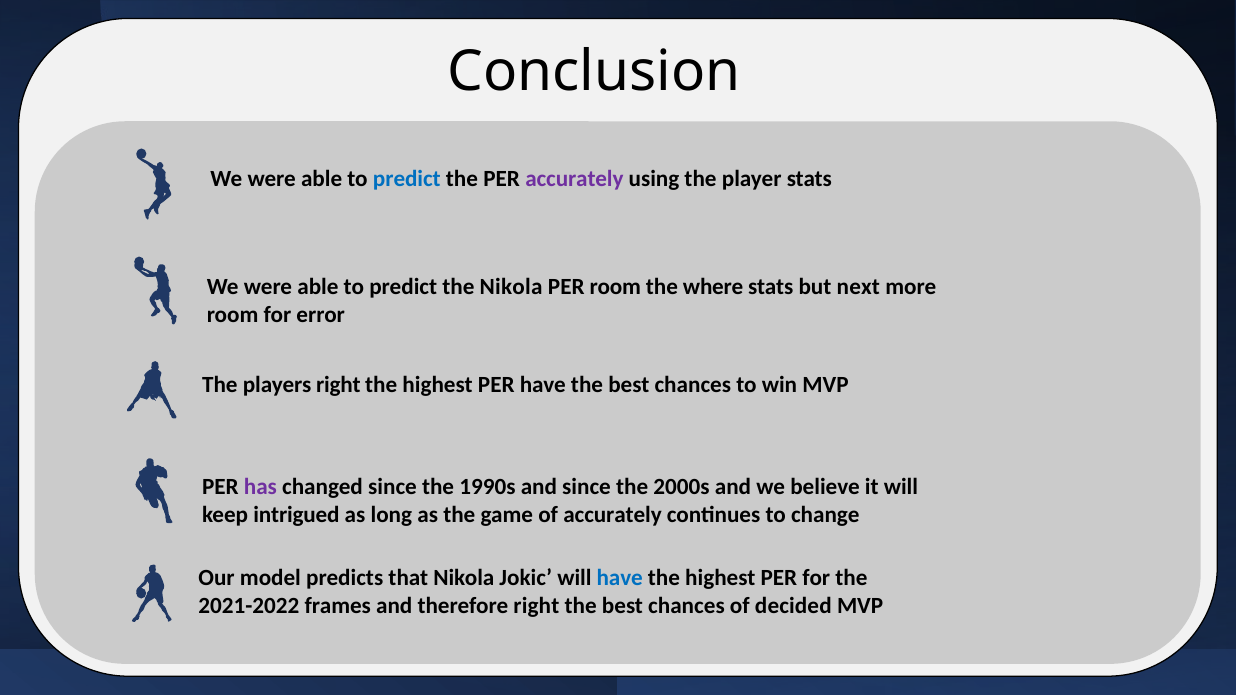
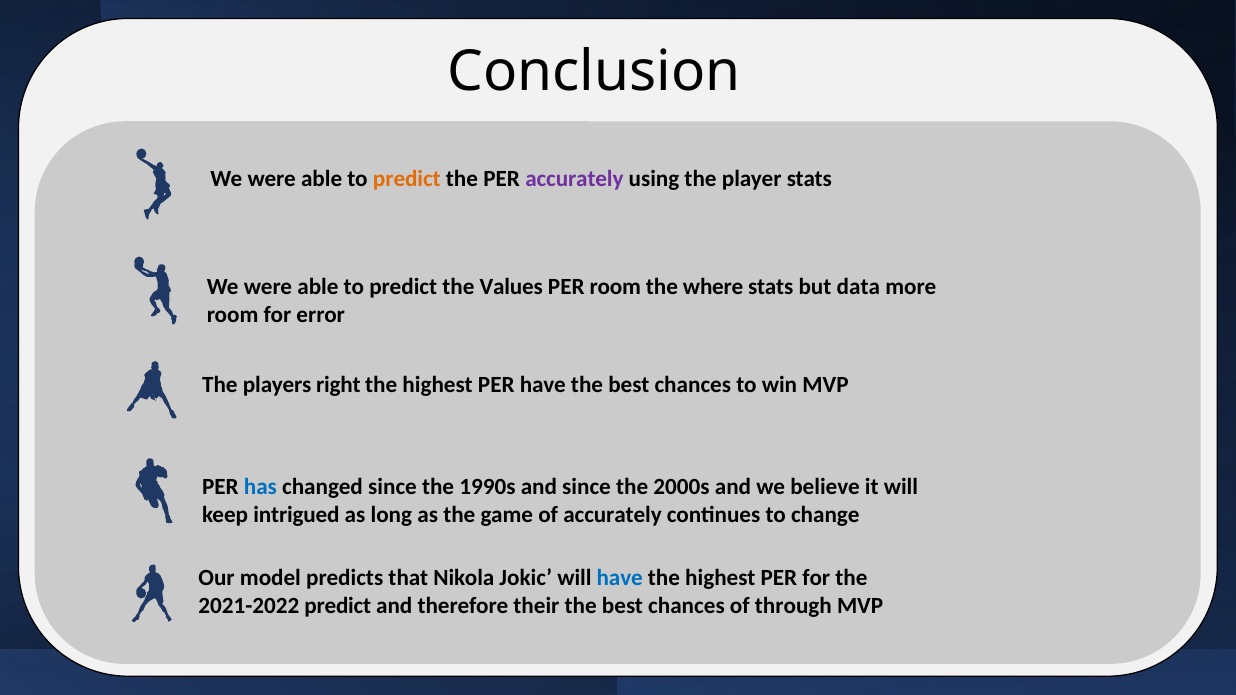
predict colour: blue -> orange (407, 179)
the Nikola: Nikola -> Values (511, 287)
next: next -> data (858, 287)
has colour: purple -> blue (260, 487)
2021-2022 frames: frames -> predict (338, 606)
therefore right: right -> their (536, 606)
decided: decided -> through (793, 606)
